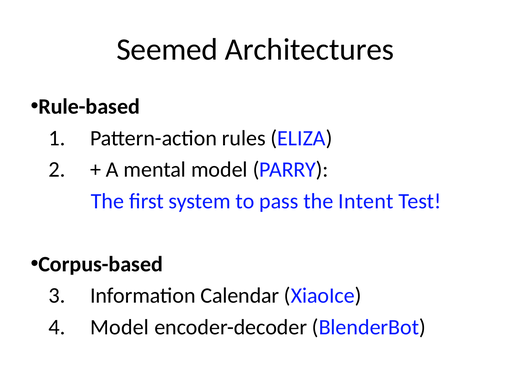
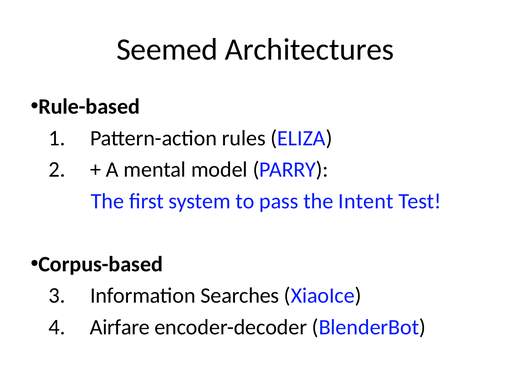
Calendar: Calendar -> Searches (240, 296)
Model: Model -> Airfare (120, 327)
